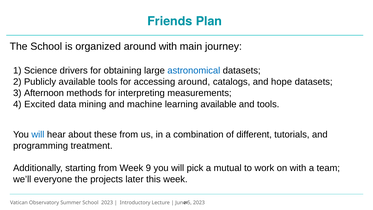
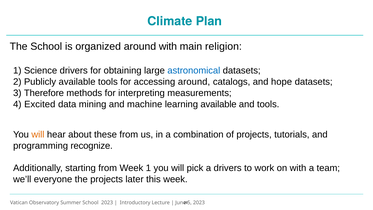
Friends: Friends -> Climate (170, 21)
journey: journey -> religion (223, 46)
Afternoon: Afternoon -> Therefore (44, 93)
will colour: blue -> orange (38, 134)
of different: different -> projects (254, 134)
treatment: treatment -> recognize (92, 146)
Week 9: 9 -> 1 (148, 168)
a mutual: mutual -> drivers (228, 168)
